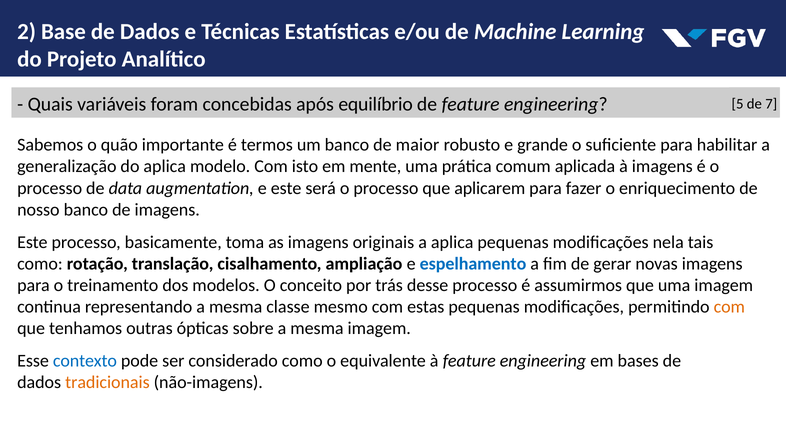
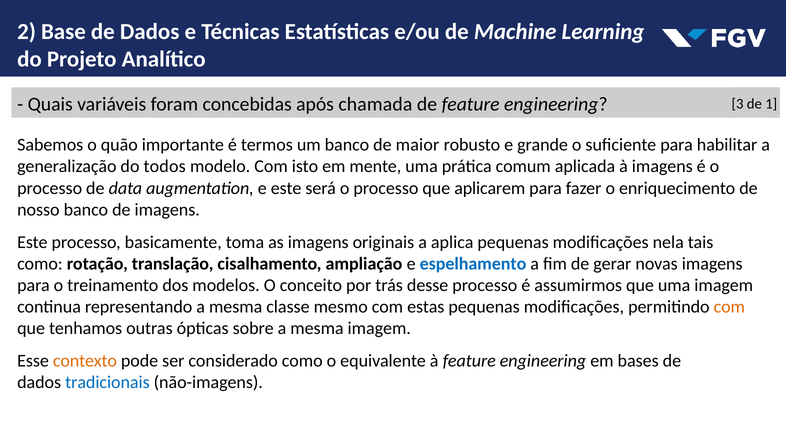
equilíbrio: equilíbrio -> chamada (375, 104)
5: 5 -> 3 (738, 104)
7: 7 -> 1 (771, 104)
do aplica: aplica -> todos (165, 167)
contexto colour: blue -> orange (85, 361)
tradicionais colour: orange -> blue (107, 383)
